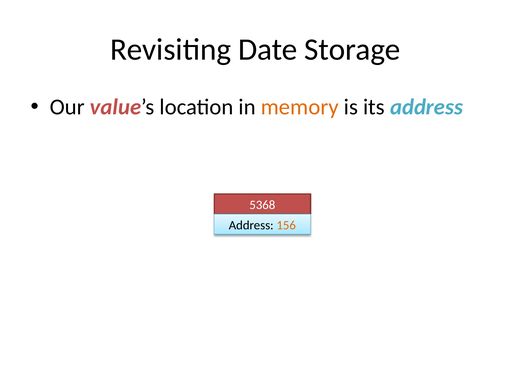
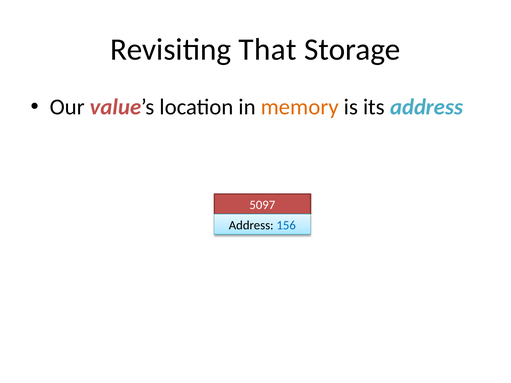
Date: Date -> That (268, 49)
5368: 5368 -> 5097 (262, 205)
156 colour: orange -> blue (286, 225)
